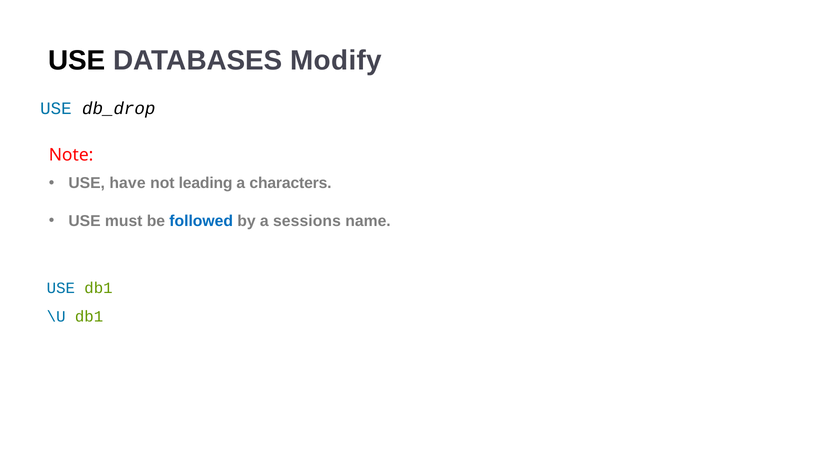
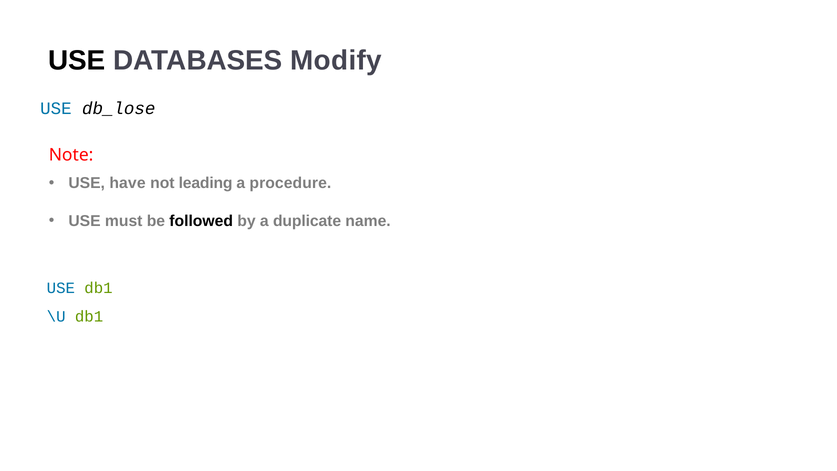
db_drop: db_drop -> db_lose (119, 108)
characters: characters -> procedure (290, 183)
followed colour: blue -> black (201, 221)
sessions: sessions -> duplicate (307, 221)
